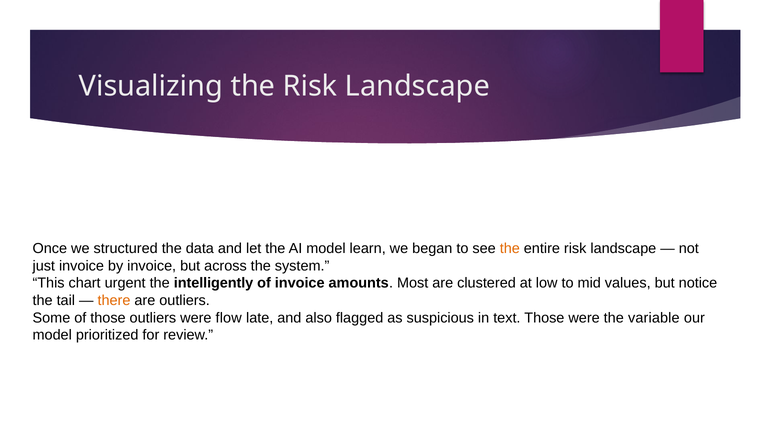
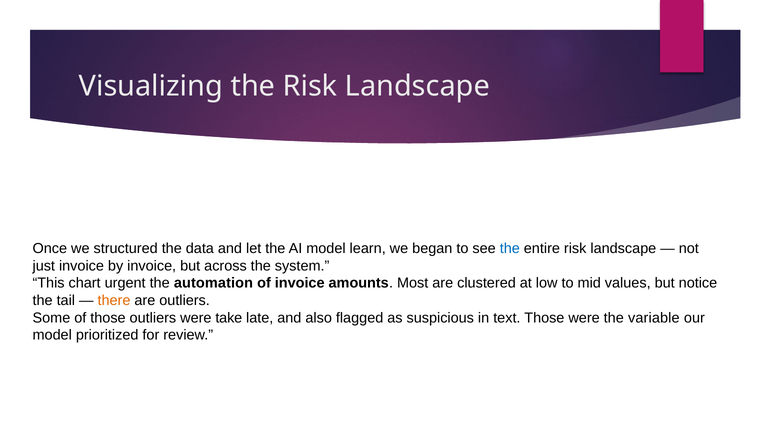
the colour: orange -> blue (510, 248)
intelligently: intelligently -> automation (213, 283)
flow: flow -> take (229, 318)
